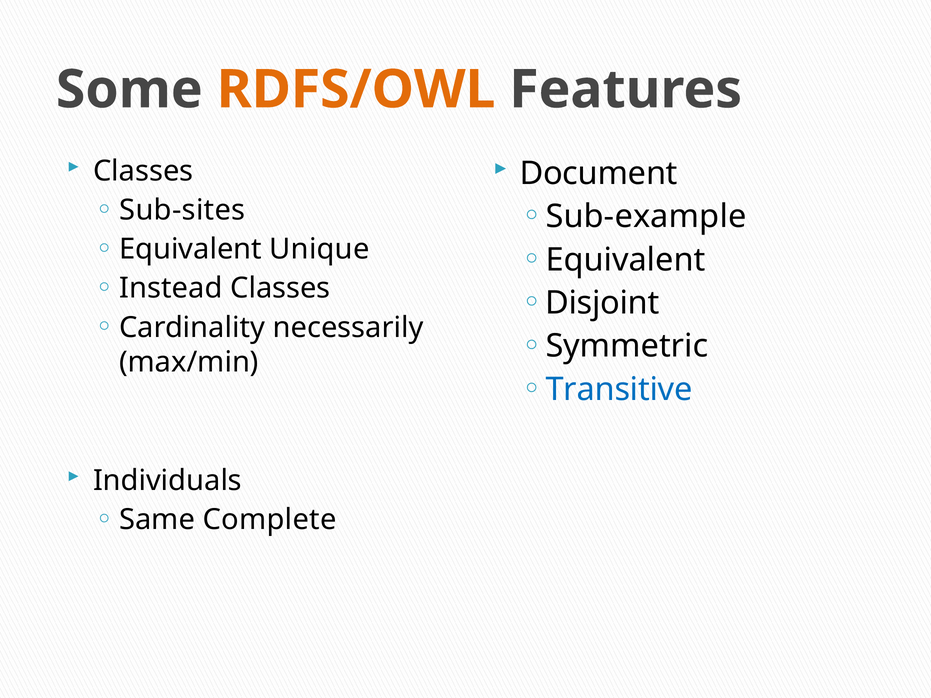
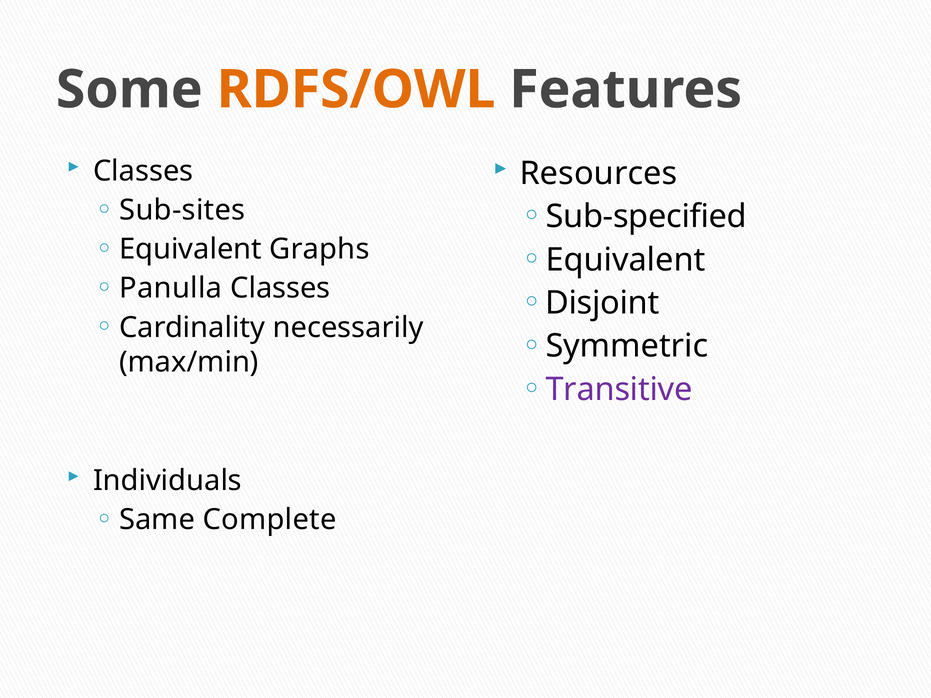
Document: Document -> Resources (598, 173)
Sub-example: Sub-example -> Sub-specified (646, 217)
Unique: Unique -> Graphs (319, 249)
Instead: Instead -> Panulla (171, 288)
Transitive colour: blue -> purple (619, 390)
